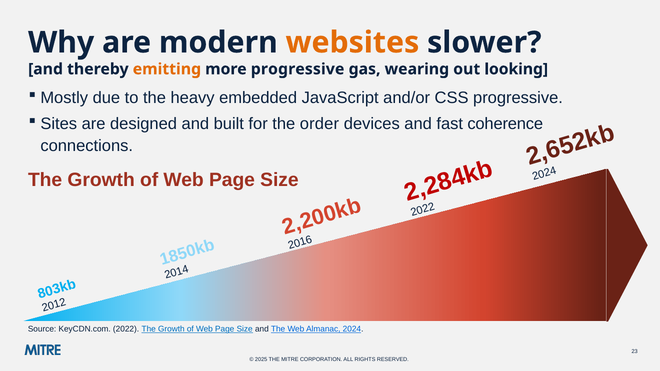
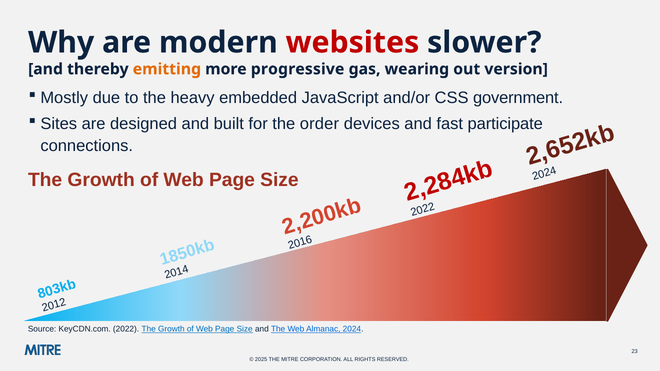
websites colour: orange -> red (352, 43)
looking: looking -> version (516, 69)
CSS progressive: progressive -> government (518, 98)
coherence: coherence -> participate (505, 124)
